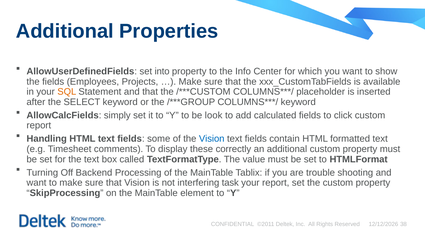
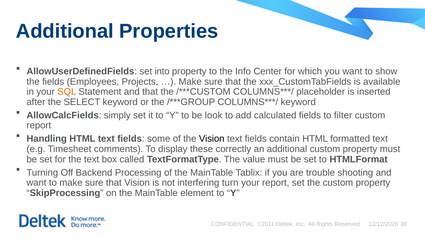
click: click -> filter (343, 115)
Vision colour: blue -> black (212, 139)
task: task -> turn (230, 183)
